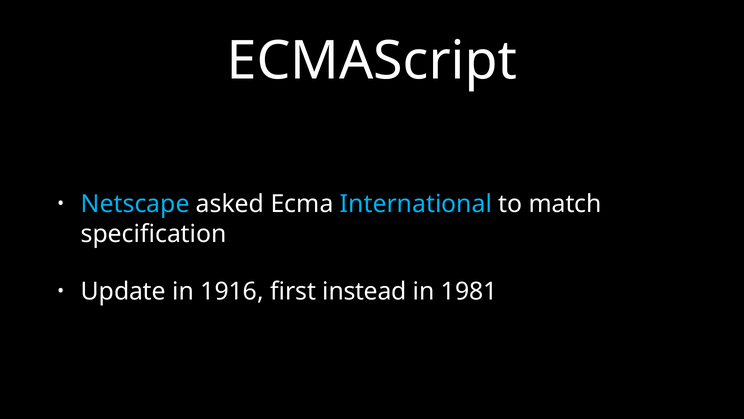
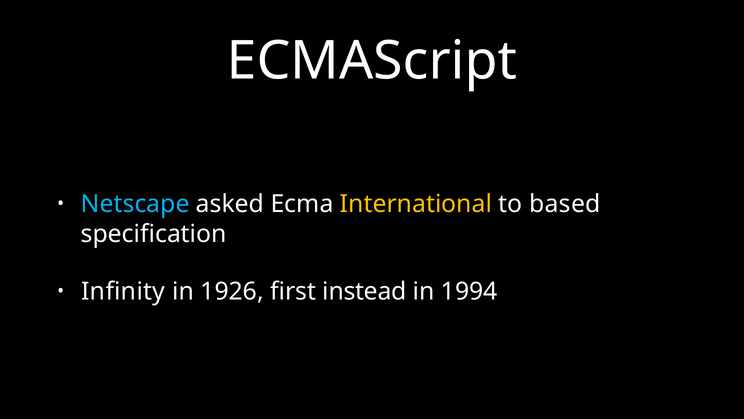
International colour: light blue -> yellow (416, 204)
match: match -> based (565, 204)
Update: Update -> Infinity (123, 291)
1916: 1916 -> 1926 (232, 291)
1981: 1981 -> 1994 (469, 291)
